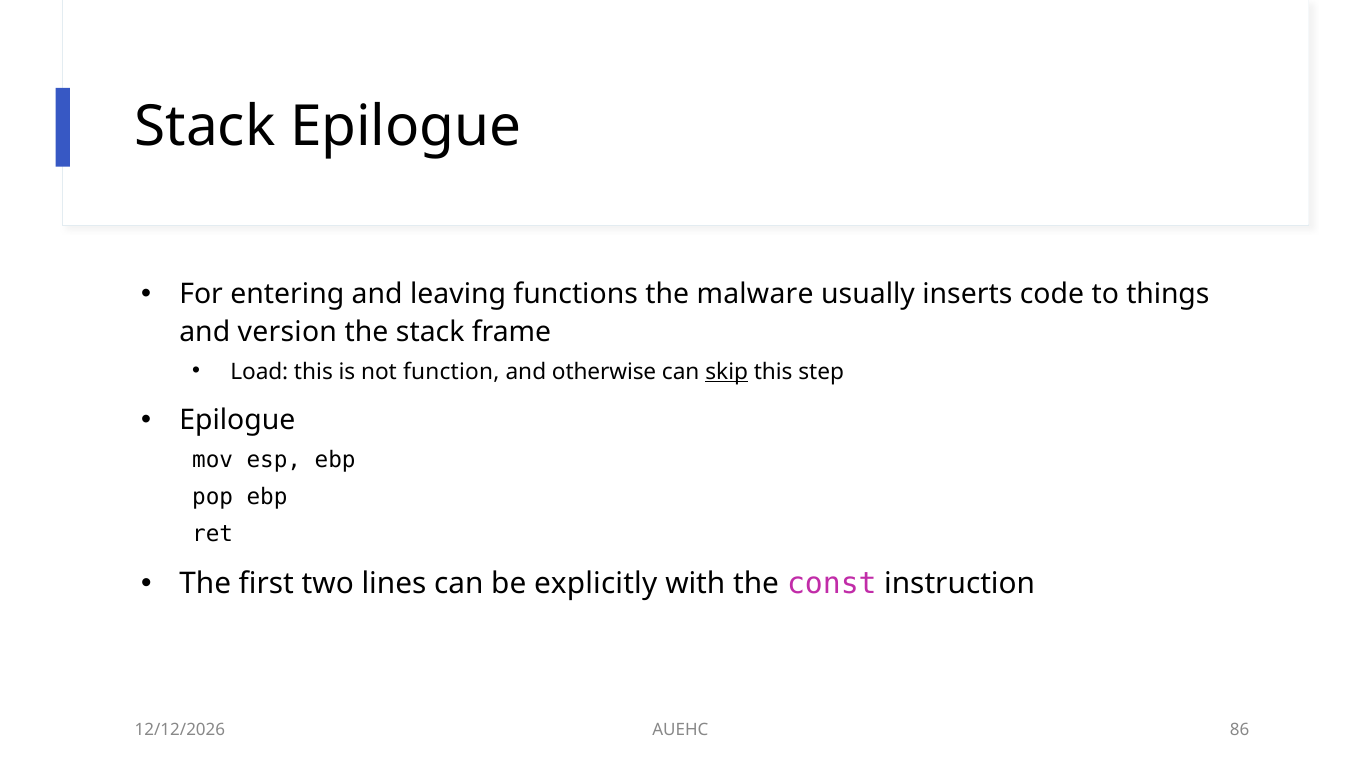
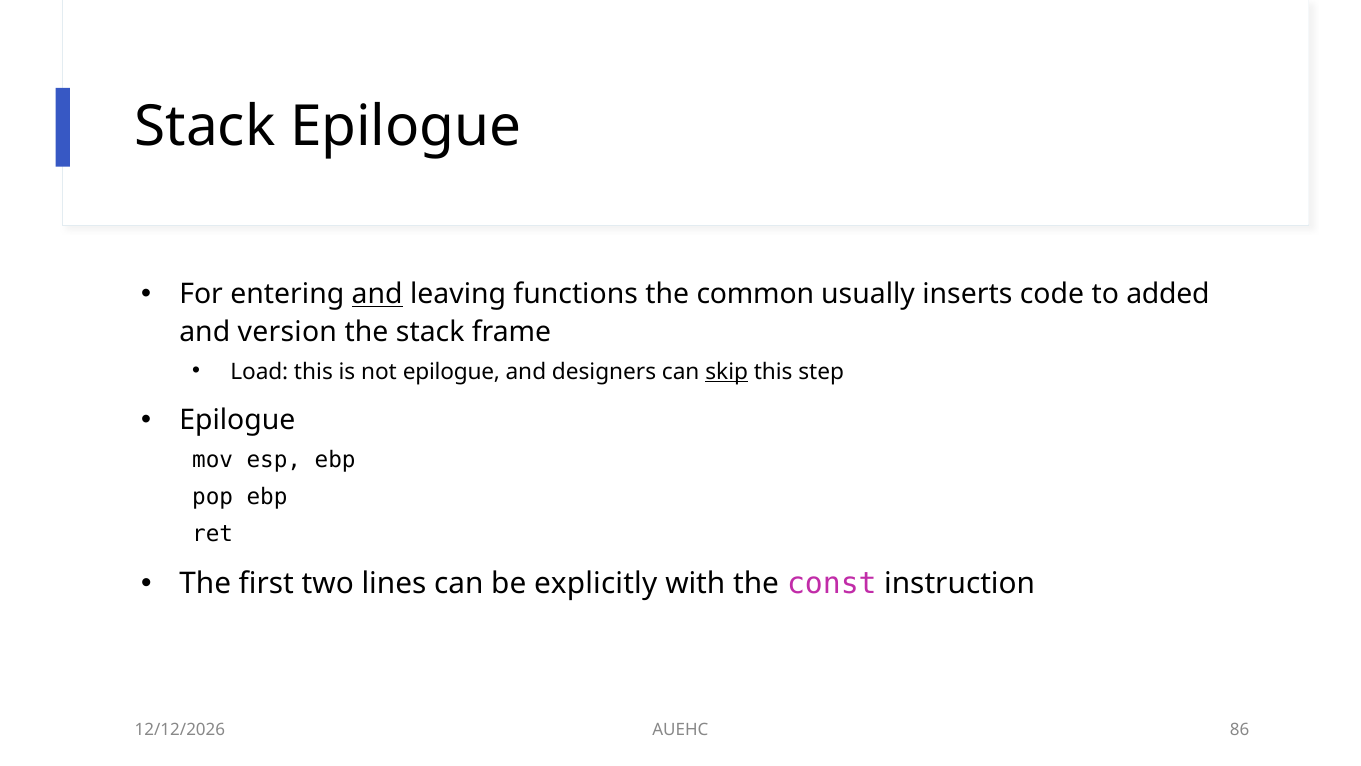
and underline: none -> present (377, 294)
malware: malware -> common (755, 294)
things: things -> added (1168, 294)
not function: function -> epilogue (451, 372)
otherwise: otherwise -> designers (604, 372)
